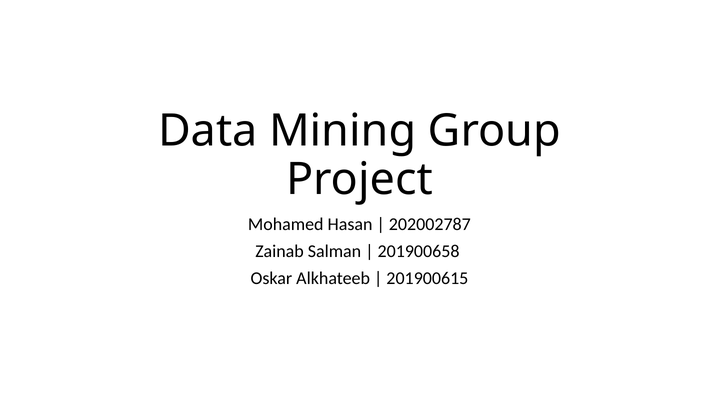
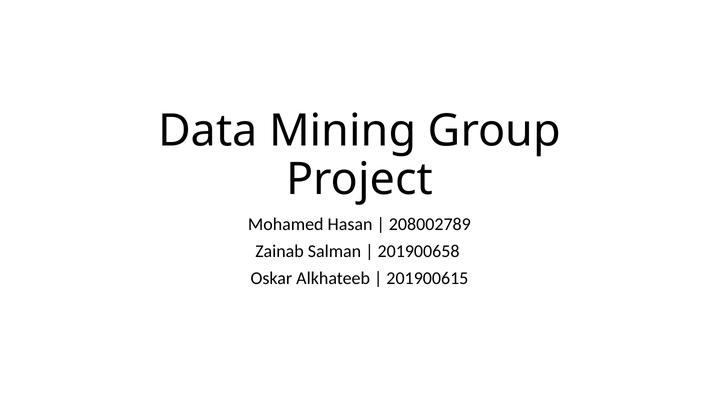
202002787: 202002787 -> 208002789 (430, 225)
